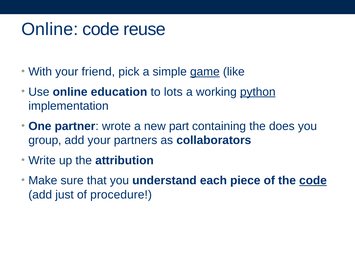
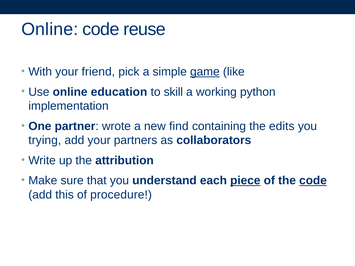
lots: lots -> skill (173, 92)
python underline: present -> none (258, 92)
part: part -> find (179, 126)
does: does -> edits (282, 126)
group: group -> trying (45, 140)
piece underline: none -> present (245, 181)
just: just -> this (65, 195)
